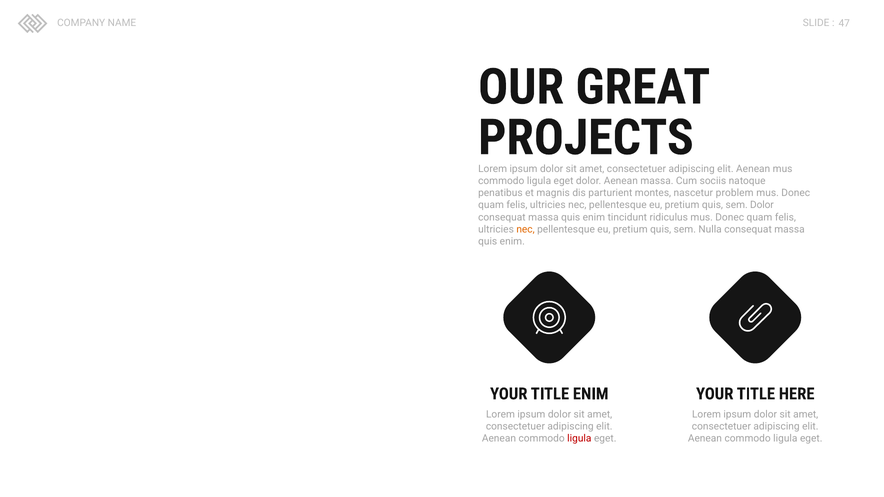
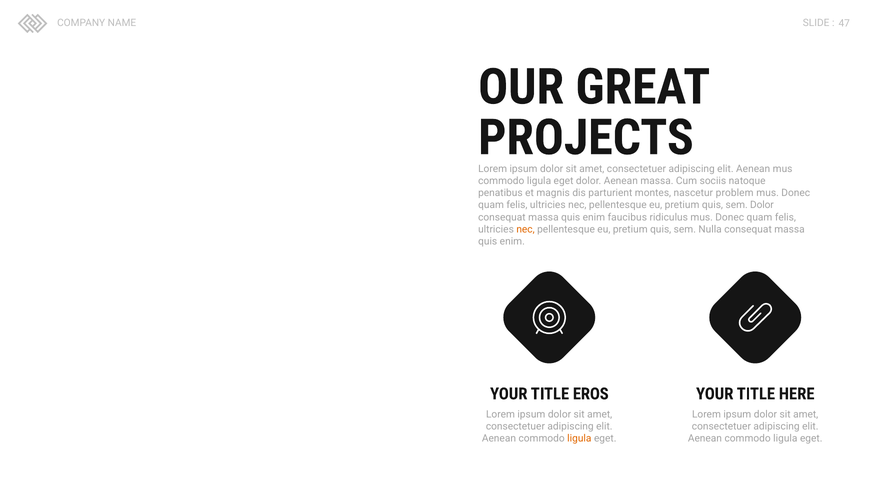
tincidunt: tincidunt -> faucibus (627, 217)
TITLE ENIM: ENIM -> EROS (591, 394)
ligula colour: red -> orange (579, 439)
